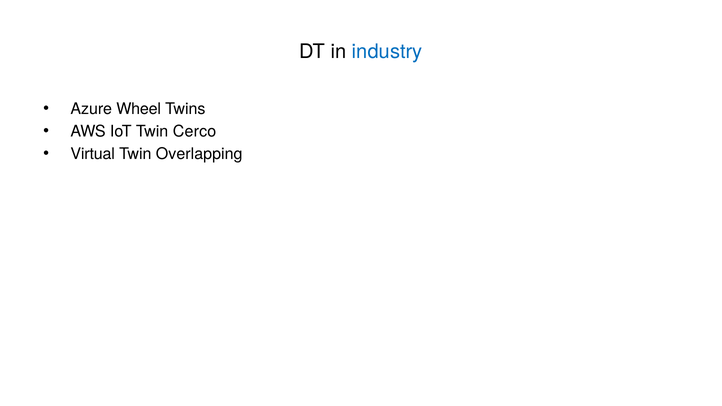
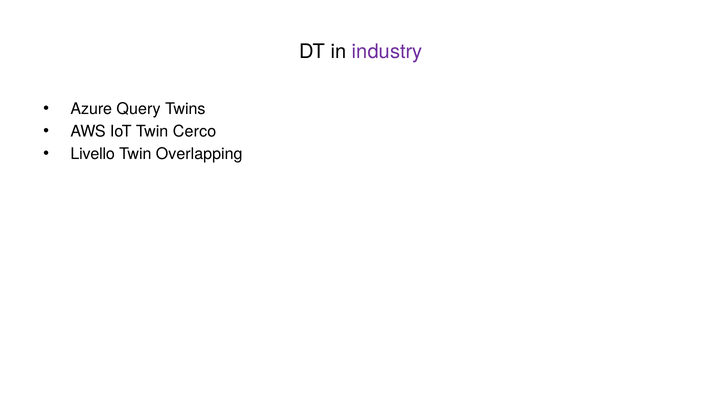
industry colour: blue -> purple (387, 51)
Wheel: Wheel -> Query (139, 109)
Virtual: Virtual -> Livello (93, 154)
